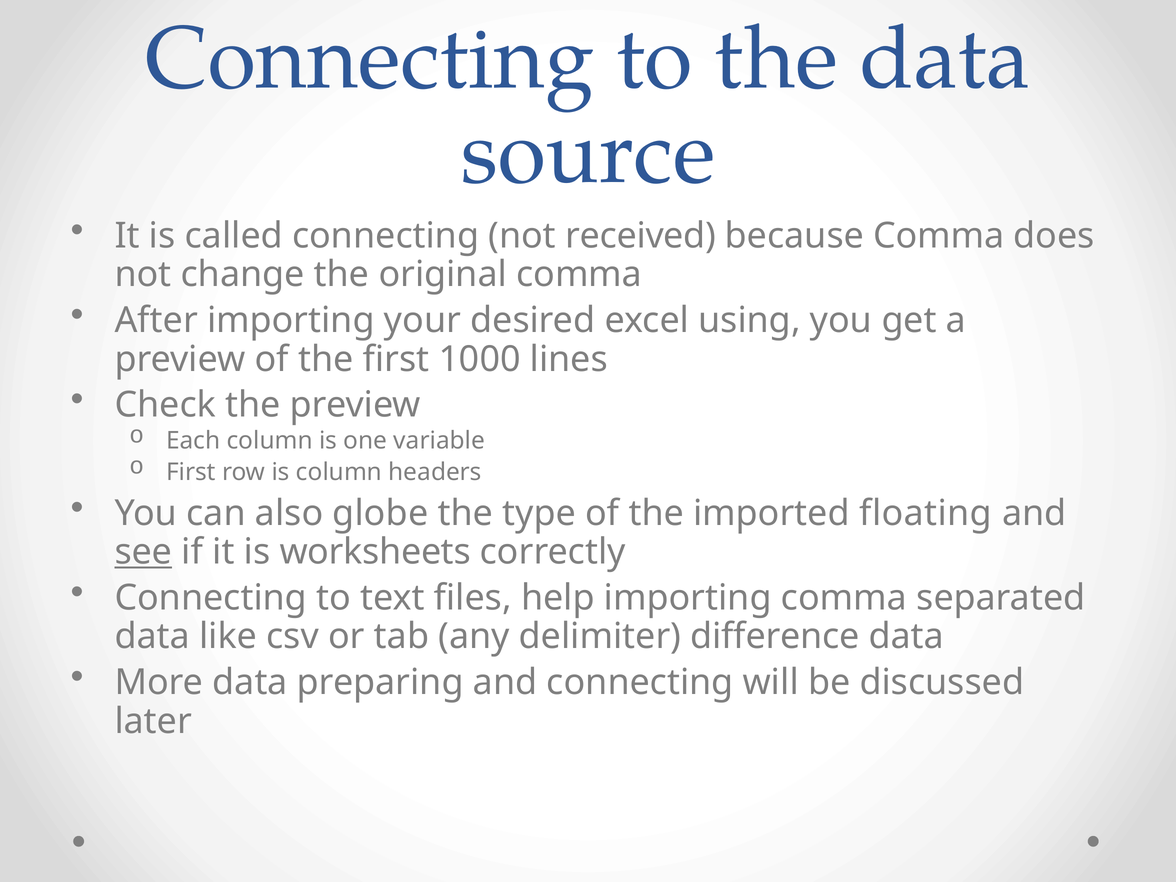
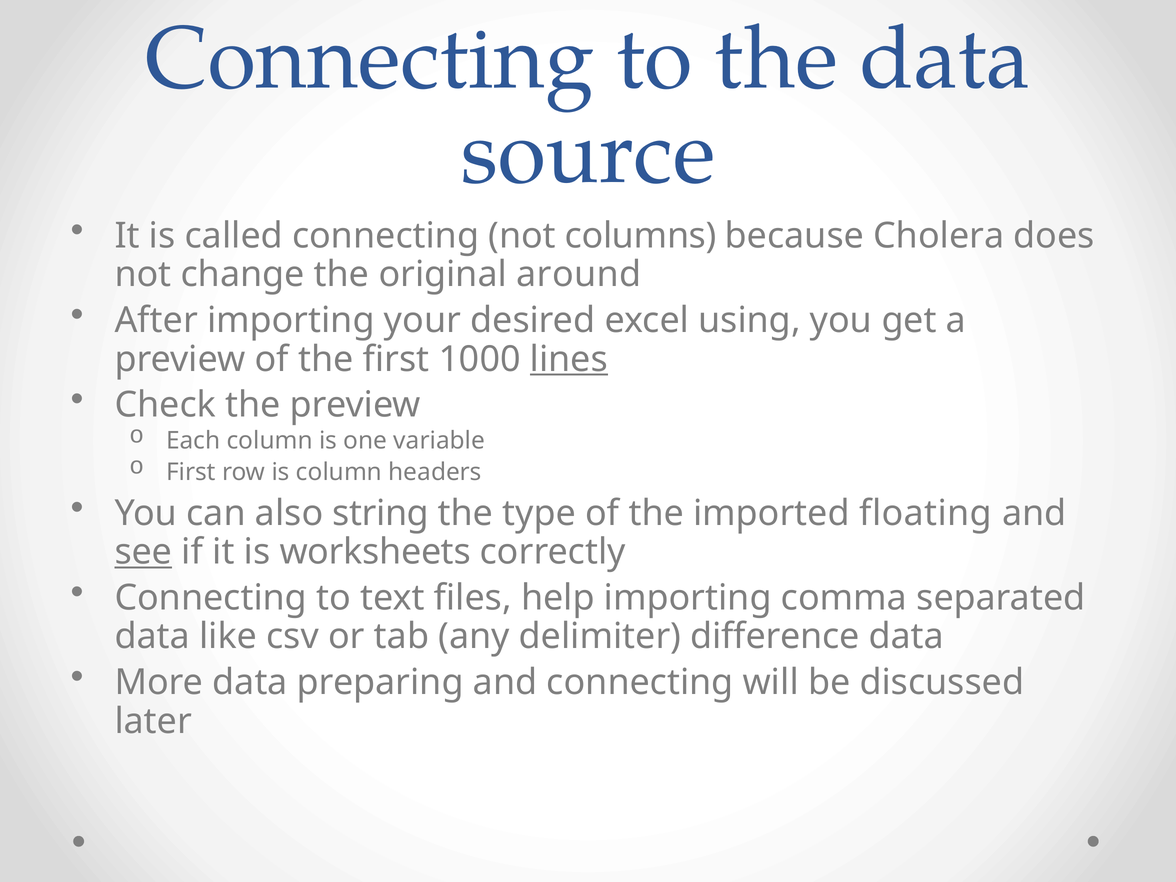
received: received -> columns (641, 236)
because Comma: Comma -> Cholera (939, 236)
original comma: comma -> around (579, 275)
lines underline: none -> present (569, 359)
globe: globe -> string (381, 513)
